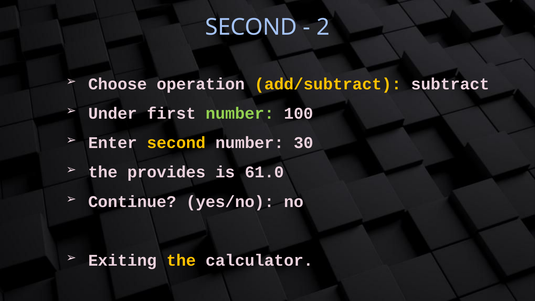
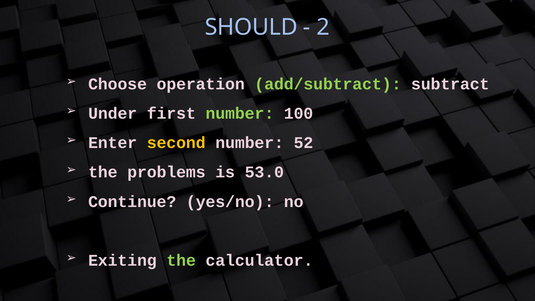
SECOND: SECOND -> SHOULD (251, 27)
add/subtract colour: yellow -> light green (328, 84)
30: 30 -> 52 (303, 143)
provides: provides -> problems (166, 172)
61.0: 61.0 -> 53.0 (264, 172)
the colour: yellow -> light green (181, 260)
